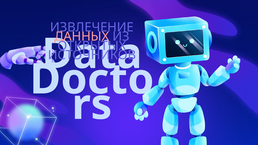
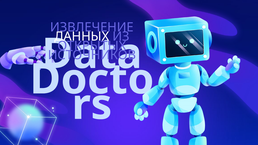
ДАННЫХ colour: pink -> white (82, 37)
